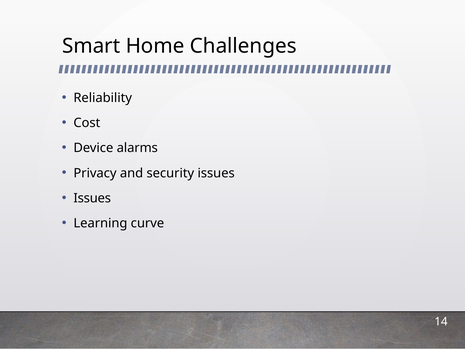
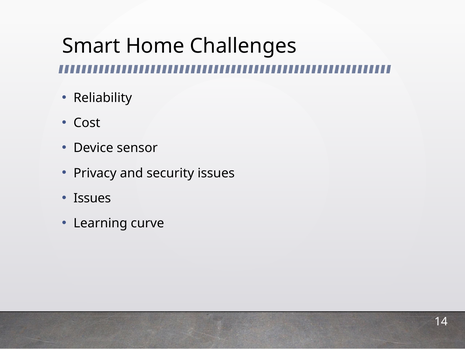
alarms: alarms -> sensor (137, 148)
